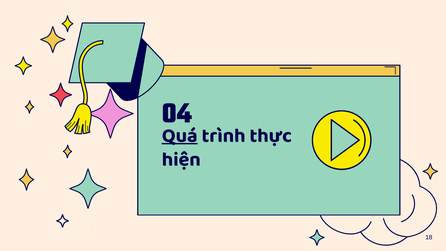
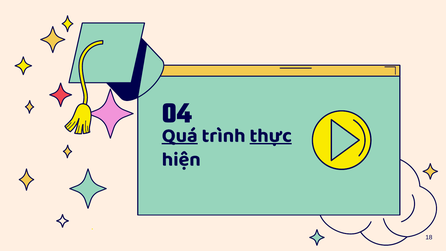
thực underline: none -> present (271, 135)
